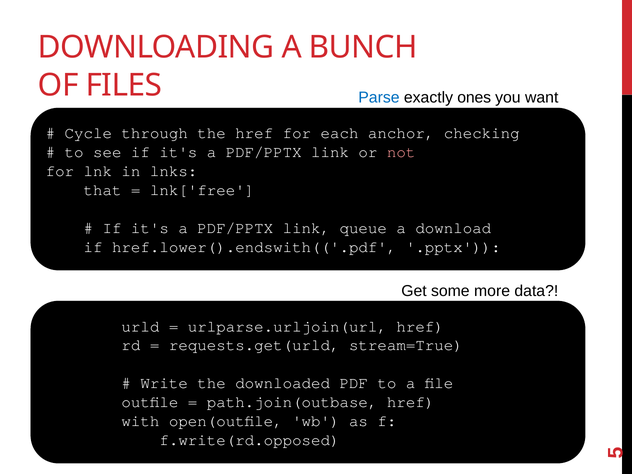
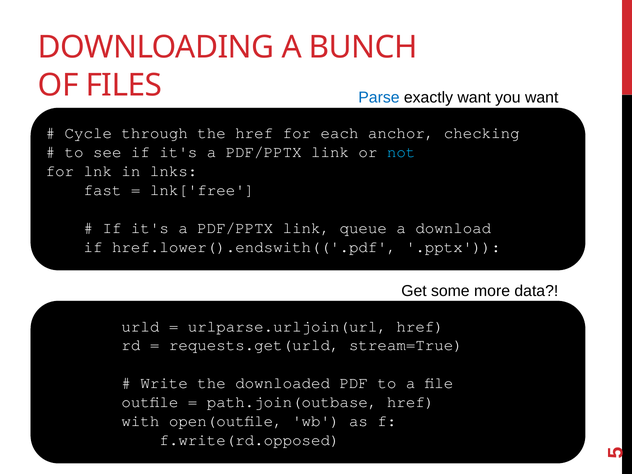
exactly ones: ones -> want (474, 98)
not colour: pink -> light blue (401, 152)
that: that -> fast (103, 190)
